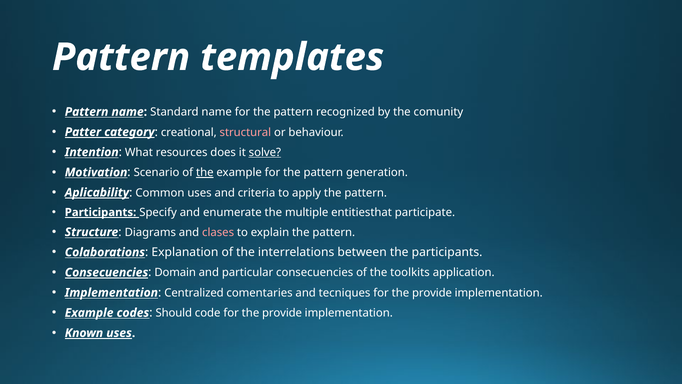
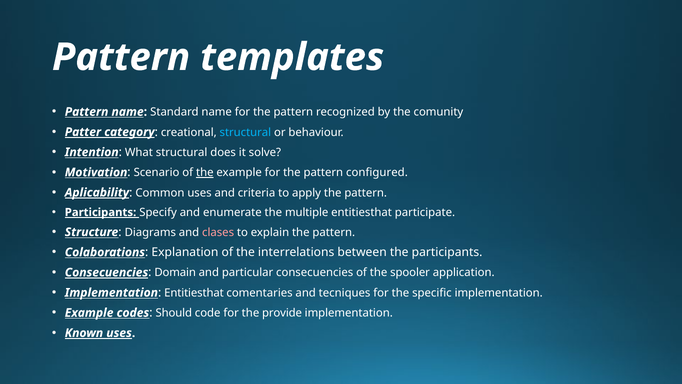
structural colour: pink -> light blue (245, 132)
What resources: resources -> structural (182, 152)
solve underline: present -> none (265, 152)
generation: generation -> configured (377, 172)
toolkits: toolkits -> spooler (410, 272)
Implementation Centralized: Centralized -> Entitiesthat (194, 293)
tecniques for the provide: provide -> specific (432, 293)
